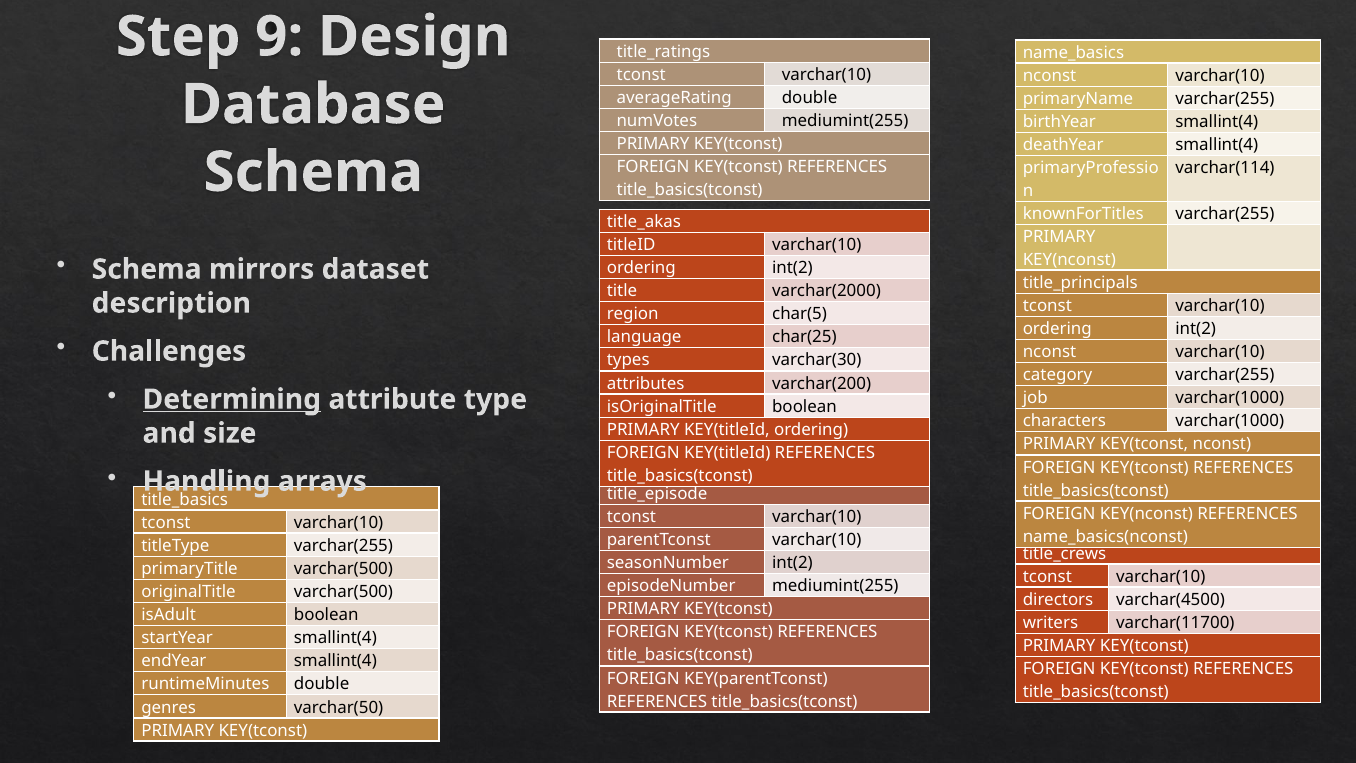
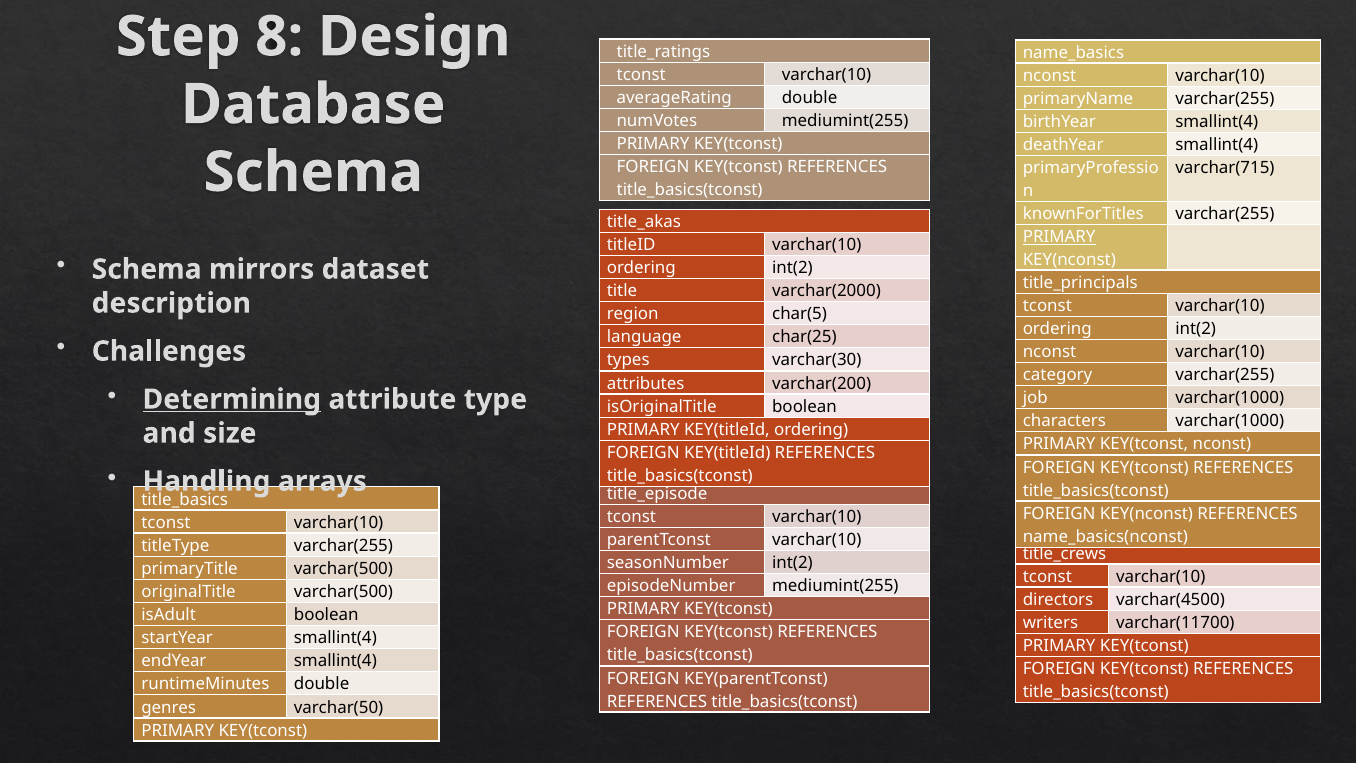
9: 9 -> 8 (279, 37)
varchar(114: varchar(114 -> varchar(715 (1225, 168)
PRIMARY underline: none -> present (1059, 237)
